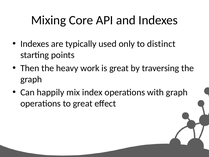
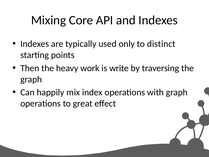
is great: great -> write (119, 68)
